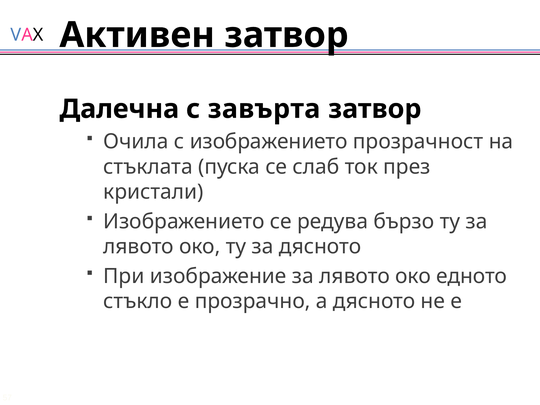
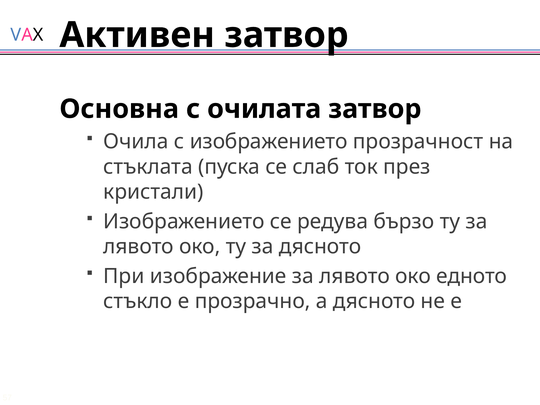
Далечна: Далечна -> Основна (119, 109)
завърта: завърта -> очилата (264, 109)
